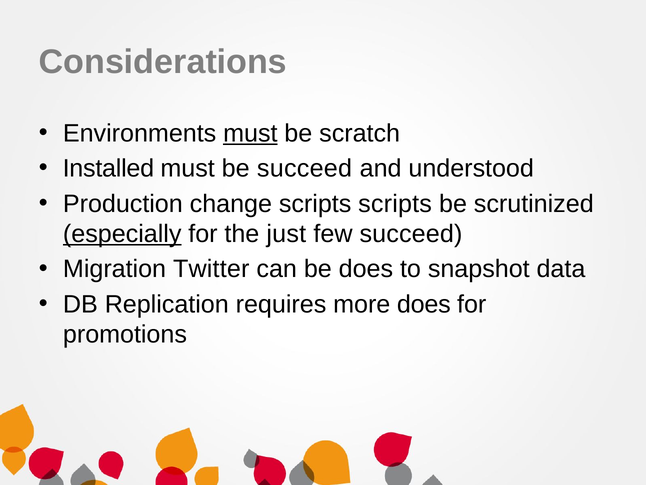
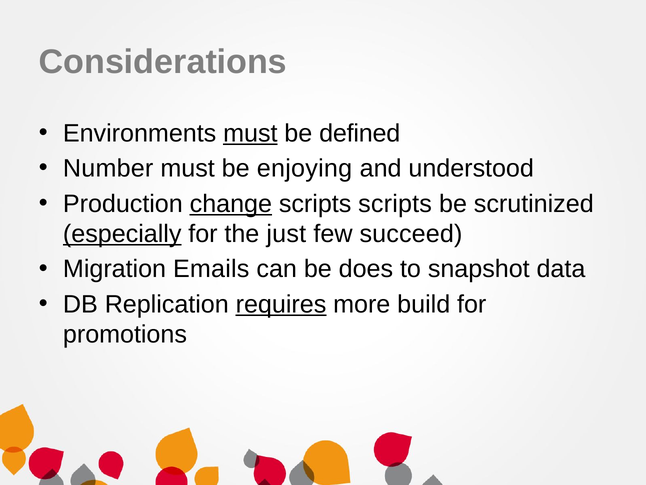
scratch: scratch -> defined (360, 133)
Installed: Installed -> Number (108, 168)
be succeed: succeed -> enjoying (305, 168)
change underline: none -> present (231, 204)
Twitter: Twitter -> Emails (211, 269)
requires underline: none -> present (281, 304)
more does: does -> build (424, 304)
